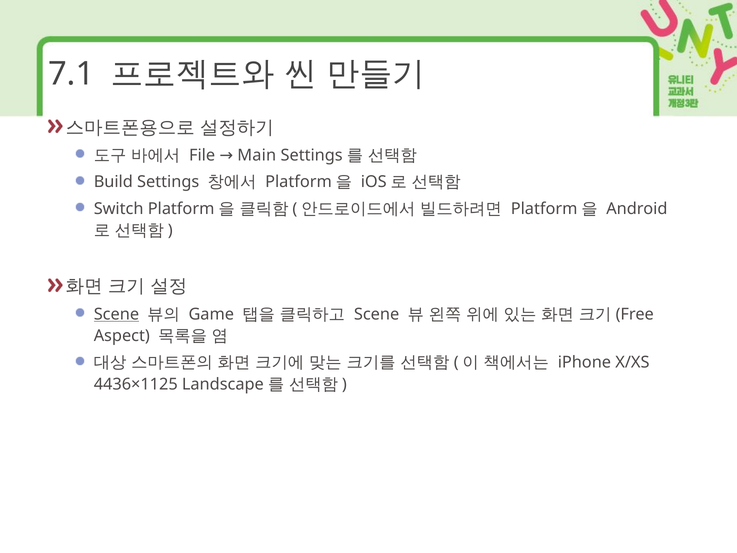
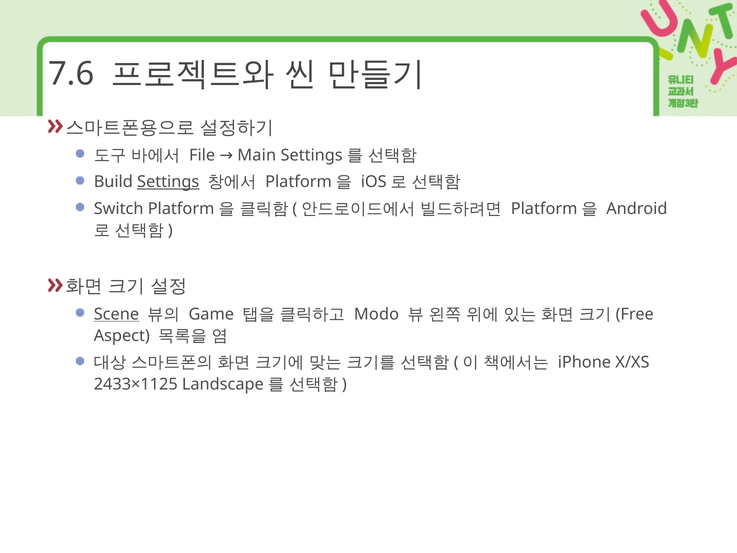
7.1: 7.1 -> 7.6 (71, 74)
Settings underline: none -> present (168, 182)
Scene: Scene -> Modo (377, 314)
4436×1125: 4436×1125 -> 2433×1125 (136, 384)
